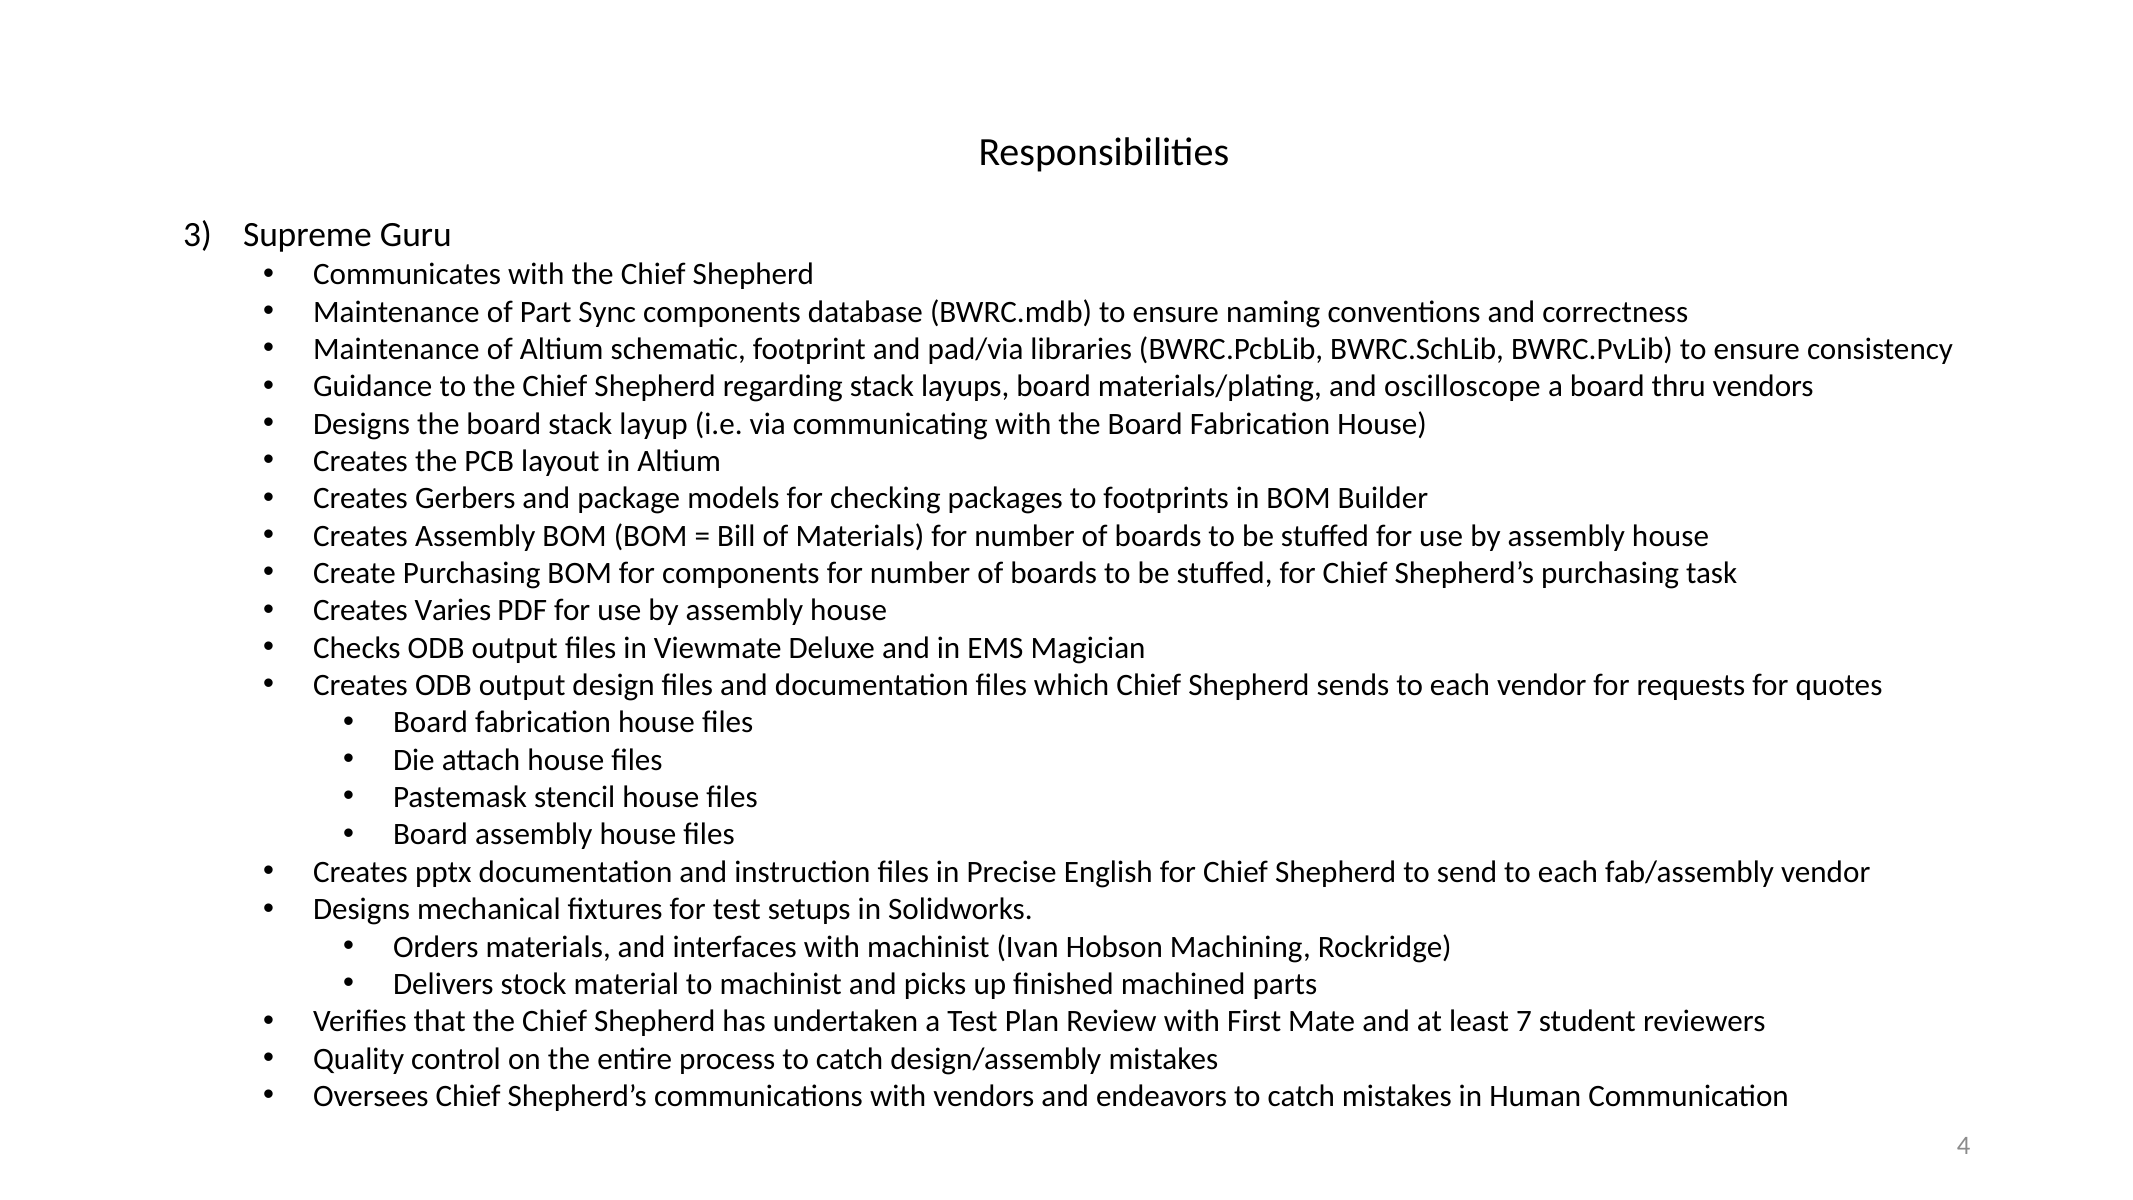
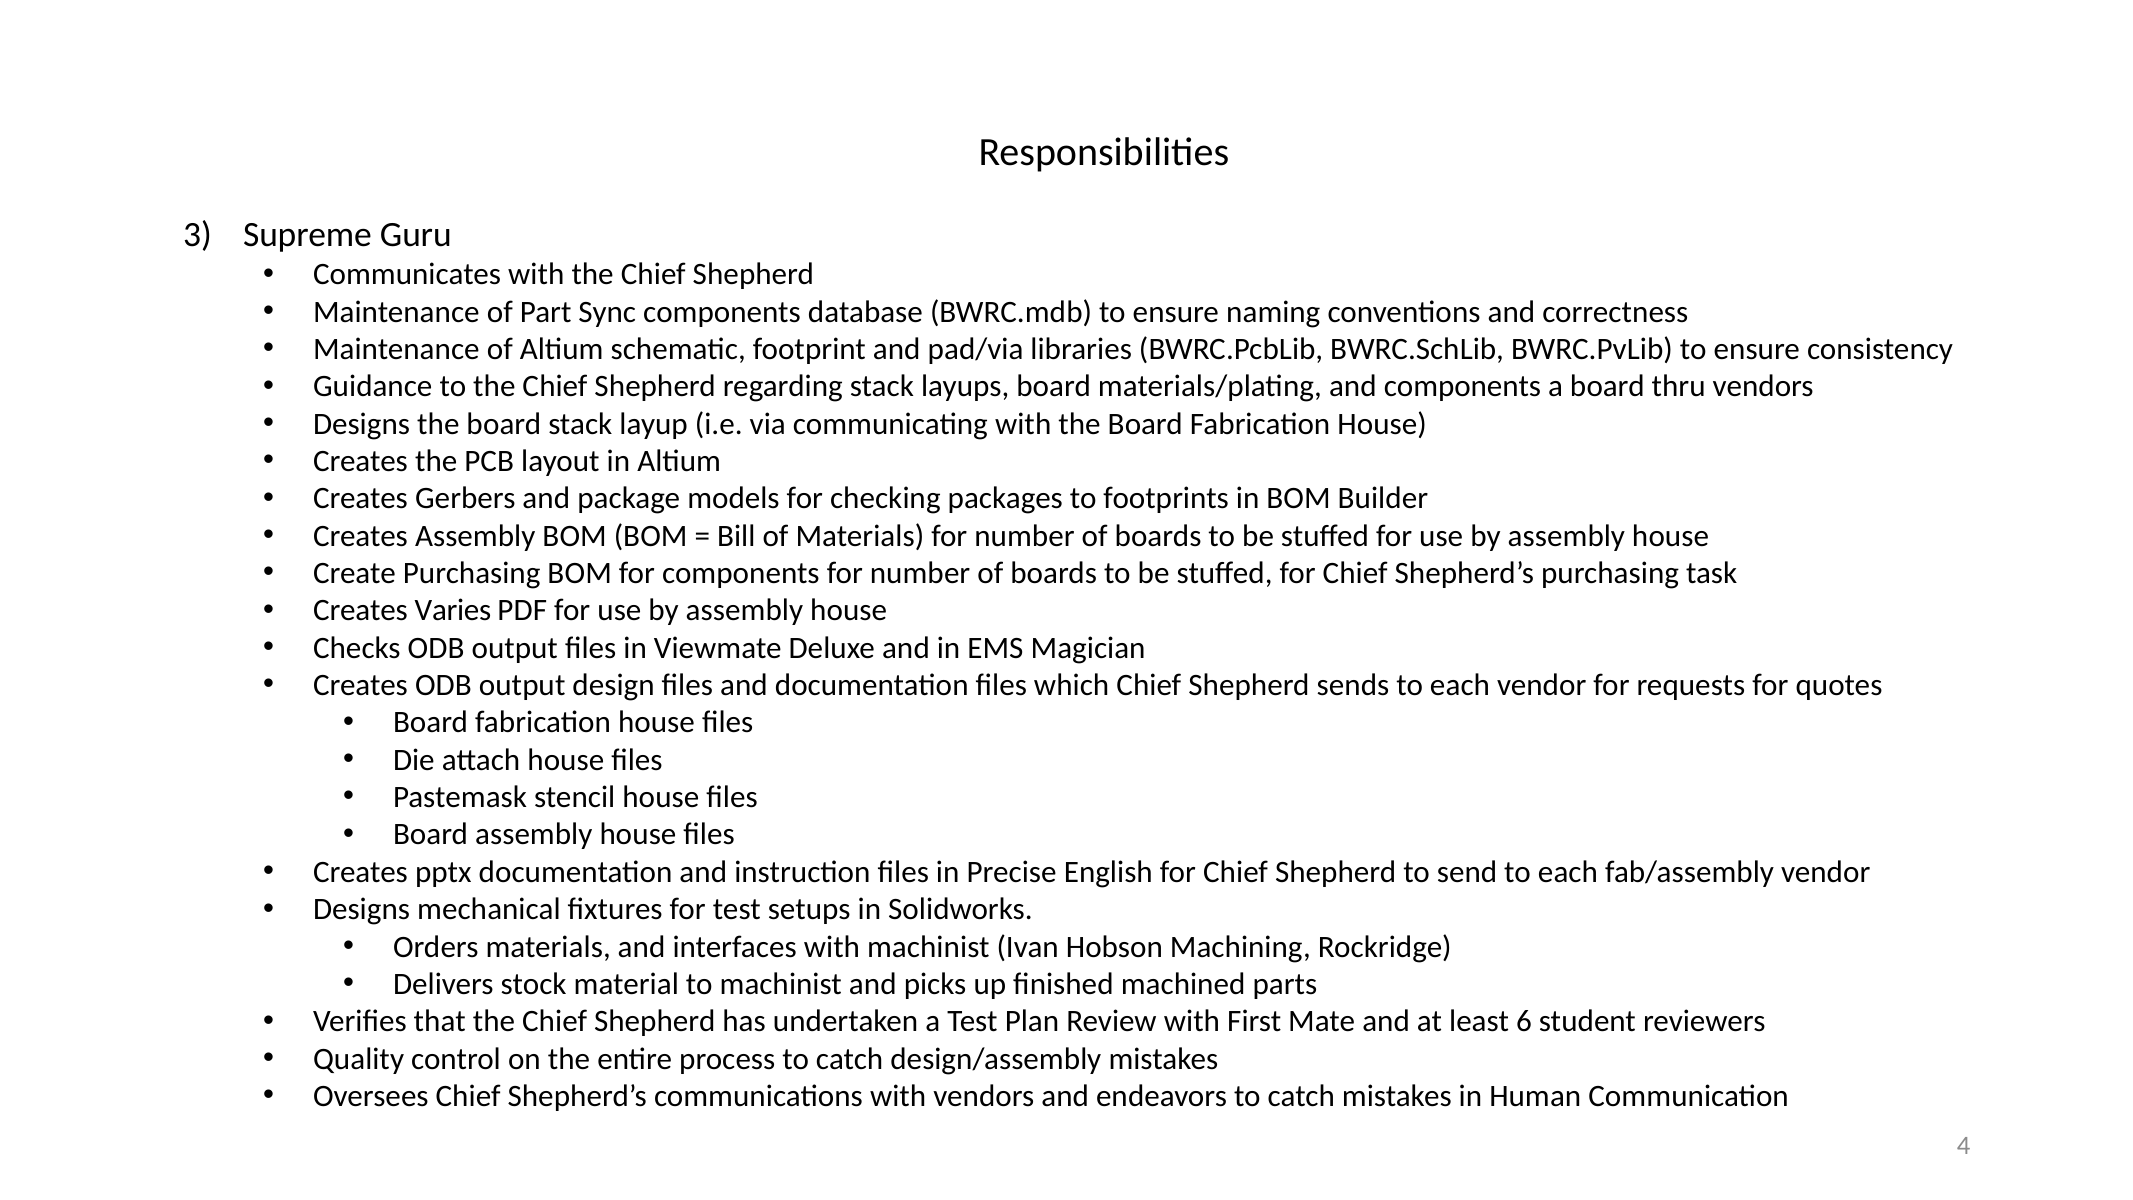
and oscilloscope: oscilloscope -> components (1462, 386)
7: 7 -> 6 (1524, 1021)
